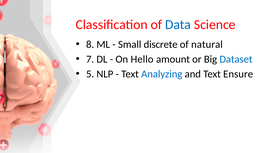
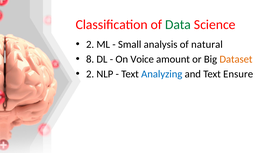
Data colour: blue -> green (178, 25)
8: 8 -> 2 (90, 45)
discrete: discrete -> analysis (161, 45)
7: 7 -> 8 (90, 59)
Hello: Hello -> Voice (142, 59)
Dataset colour: blue -> orange (236, 59)
5: 5 -> 2 (90, 74)
